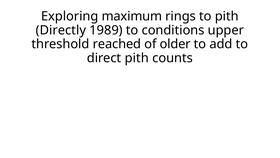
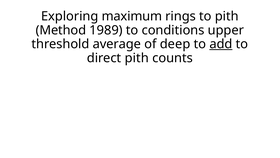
Directly: Directly -> Method (61, 30)
reached: reached -> average (117, 44)
older: older -> deep (175, 44)
add underline: none -> present (221, 44)
